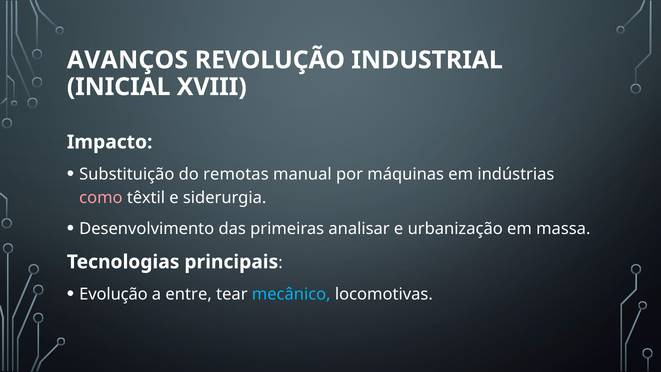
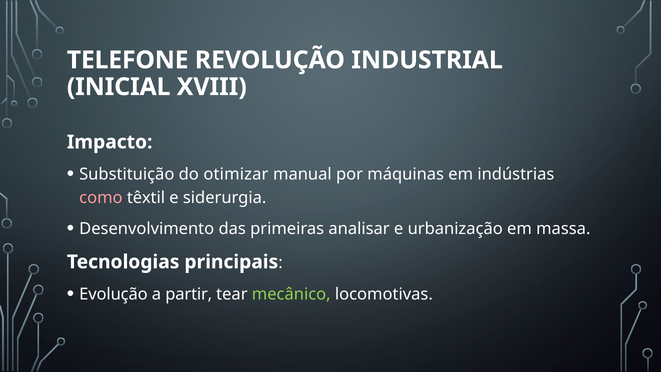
AVANÇOS: AVANÇOS -> TELEFONE (128, 60)
remotas: remotas -> otimizar (236, 174)
entre: entre -> partir (189, 294)
mecânico colour: light blue -> light green (291, 294)
